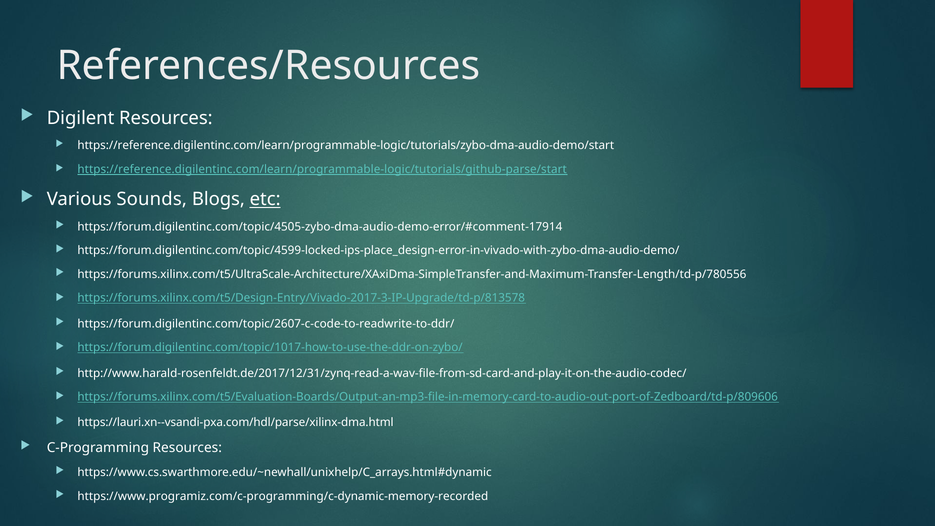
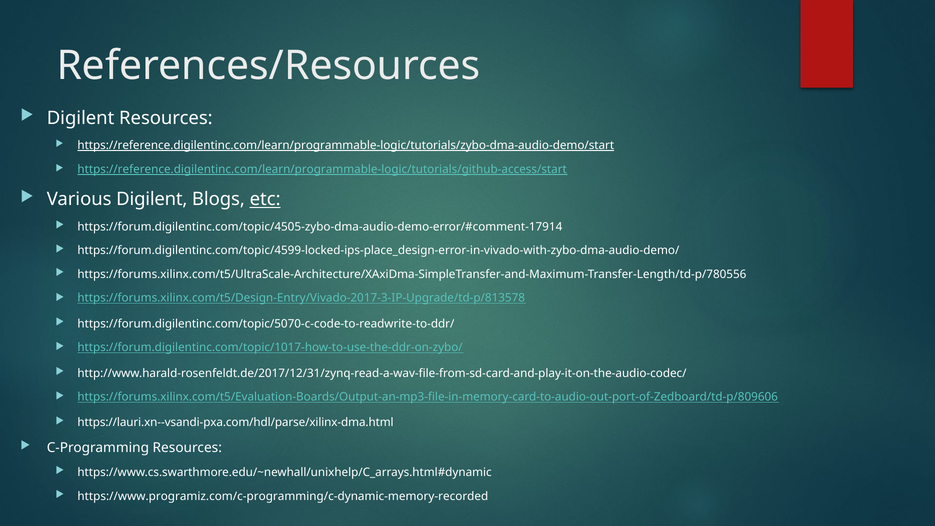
https://reference.digilentinc.com/learn/programmable-logic/tutorials/zybo-dma-audio-demo/start underline: none -> present (346, 145)
https://reference.digilentinc.com/learn/programmable-logic/tutorials/github-parse/start: https://reference.digilentinc.com/learn/programmable-logic/tutorials/github-parse/start -> https://reference.digilentinc.com/learn/programmable-logic/tutorials/github-access/start (322, 169)
Various Sounds: Sounds -> Digilent (152, 199)
https://forum.digilentinc.com/topic/2607-c-code-to-readwrite-to-ddr/: https://forum.digilentinc.com/topic/2607-c-code-to-readwrite-to-ddr/ -> https://forum.digilentinc.com/topic/5070-c-code-to-readwrite-to-ddr/ (266, 324)
